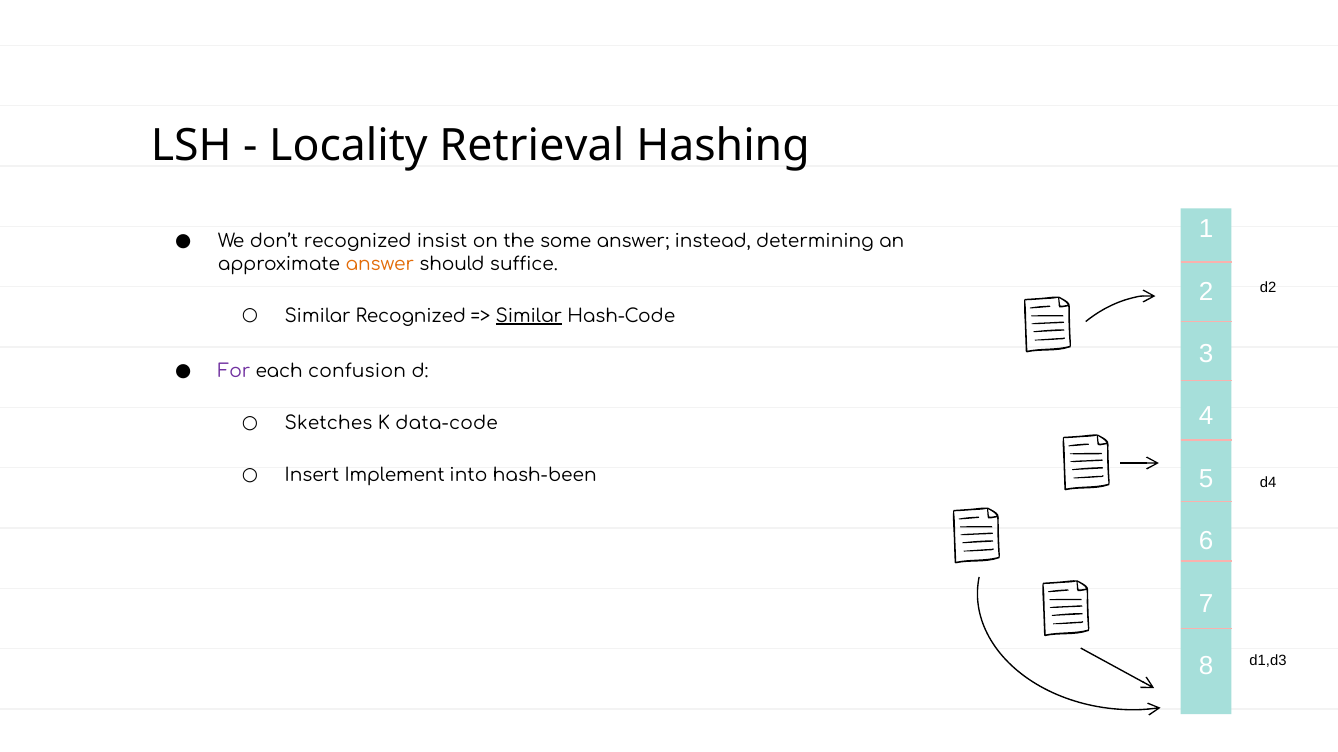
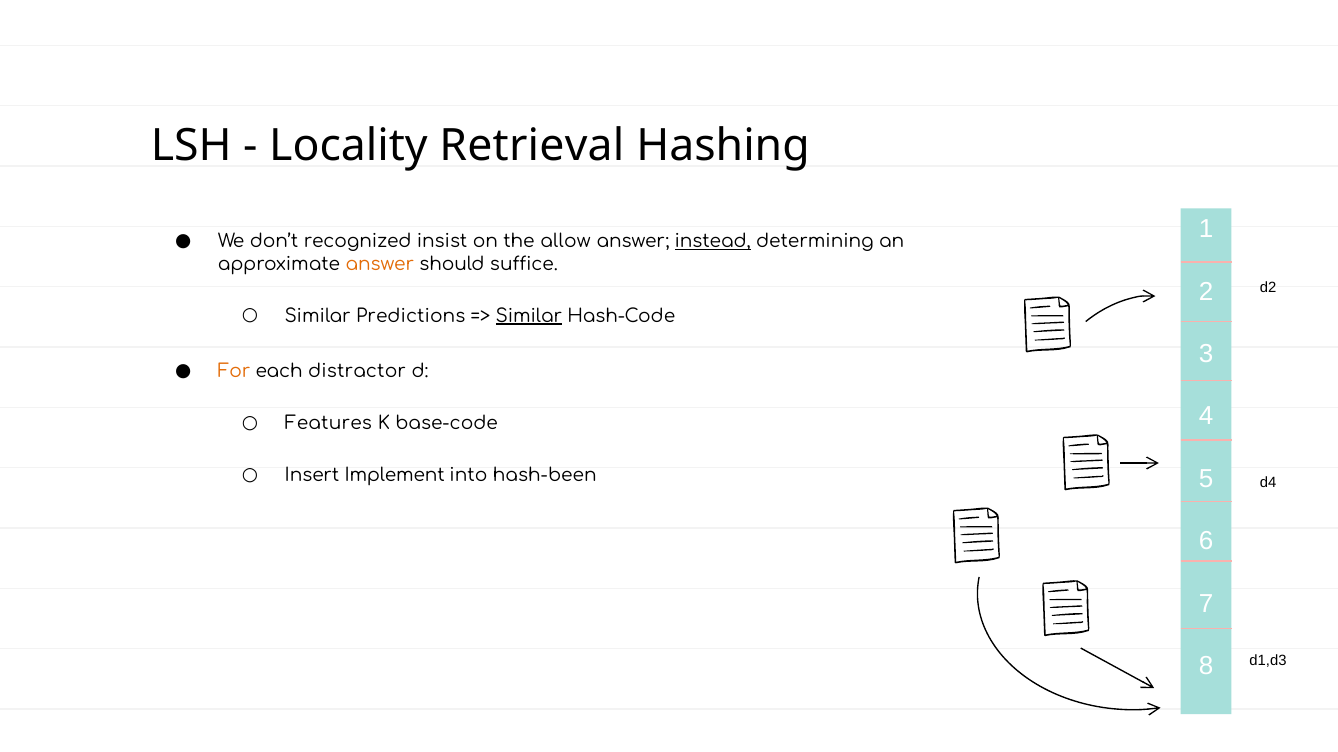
some: some -> allow (566, 242)
instead underline: none -> present (713, 242)
Similar Recognized: Recognized -> Predictions (411, 316)
For colour: purple -> orange (234, 372)
confusion: confusion -> distractor (357, 372)
Sketches: Sketches -> Features (328, 424)
data-code: data-code -> base-code (447, 424)
